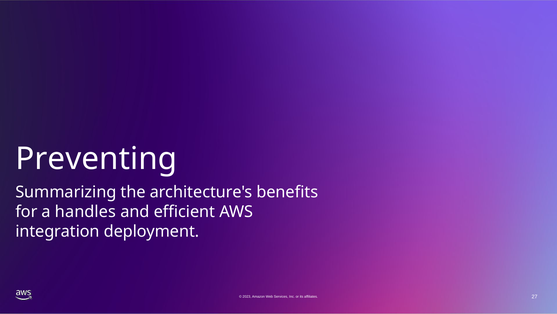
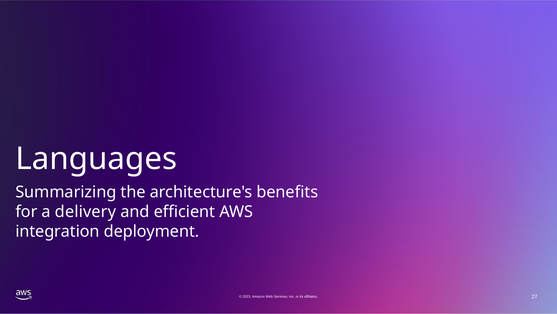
Preventing: Preventing -> Languages (96, 159)
handles: handles -> delivery (85, 211)
